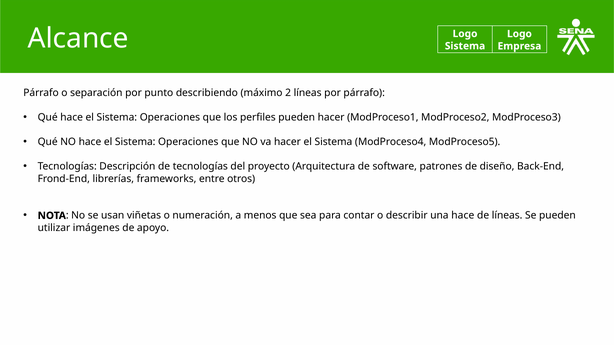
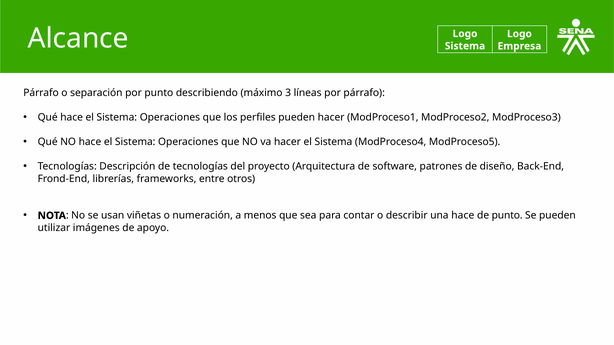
2: 2 -> 3 (288, 93)
de líneas: líneas -> punto (507, 216)
